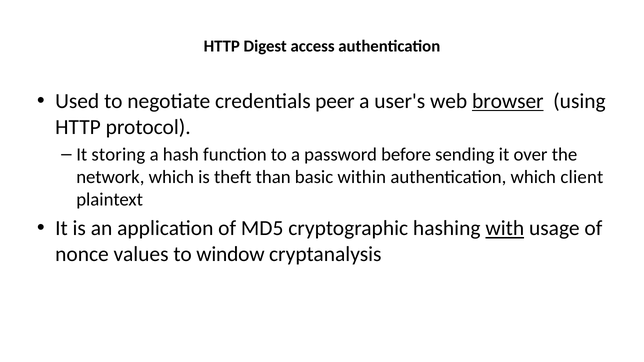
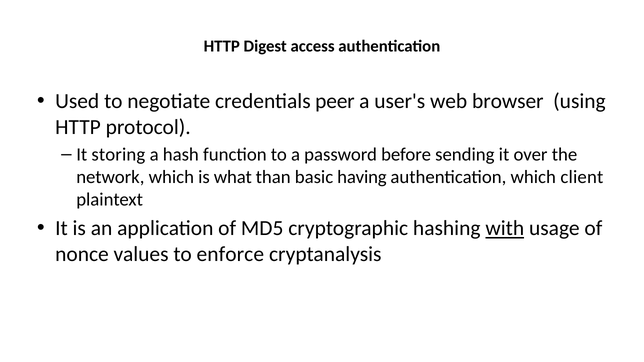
browser underline: present -> none (508, 101)
theft: theft -> what (233, 177)
within: within -> having (362, 177)
window: window -> enforce (230, 254)
